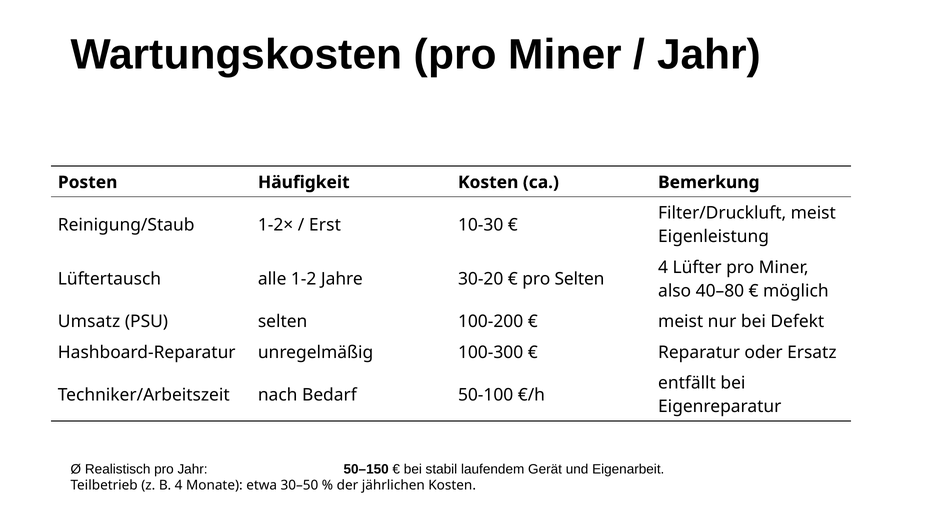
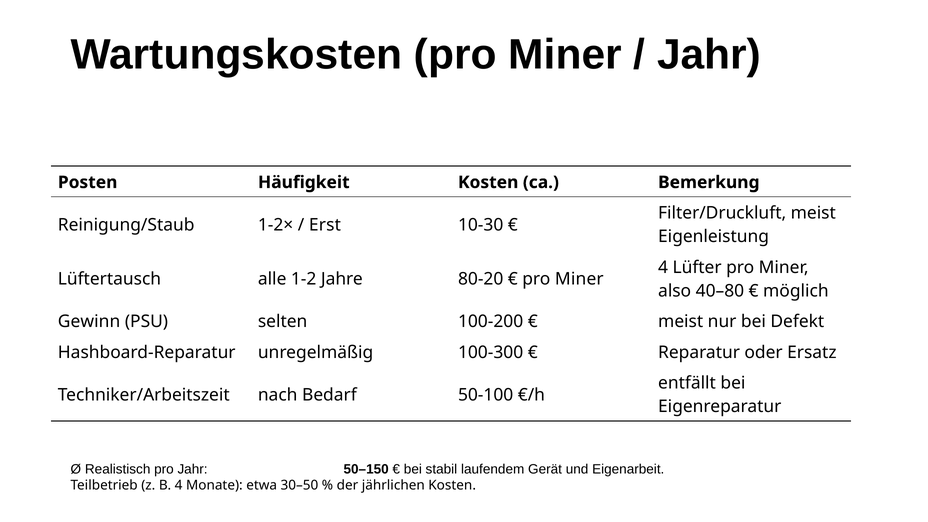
30-20: 30-20 -> 80-20 (481, 279)
Selten: Selten -> Miner (579, 279)
Umsatz: Umsatz -> Gewinn (89, 322)
